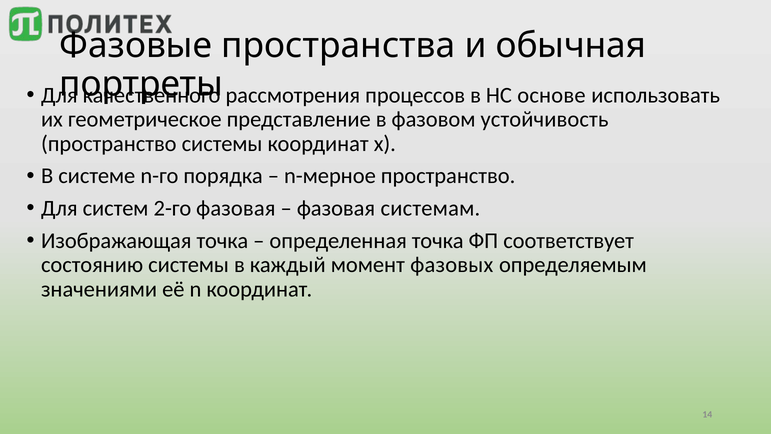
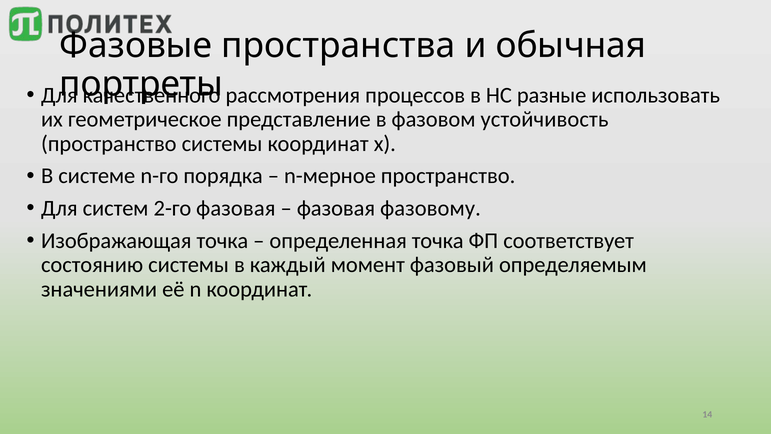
основе: основе -> разные (552, 95)
системам: системам -> фазовому (430, 208)
фазовых: фазовых -> фазовый (452, 265)
